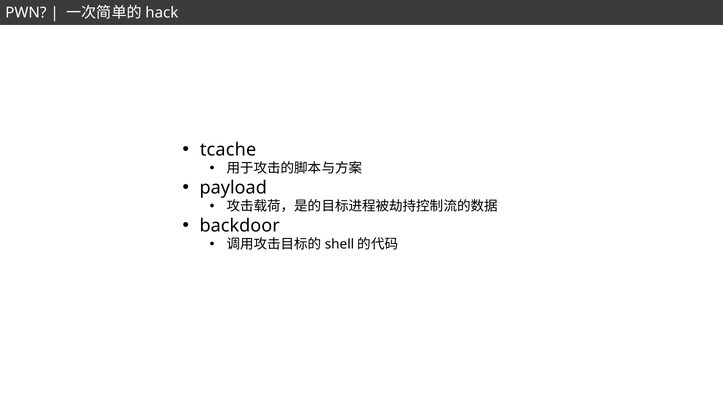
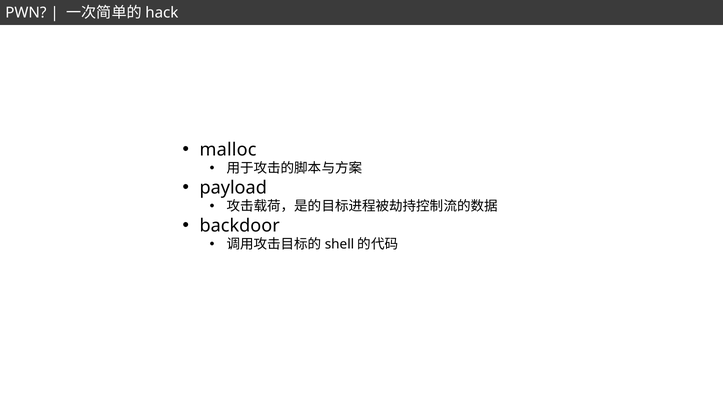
tcache: tcache -> malloc (228, 150)
